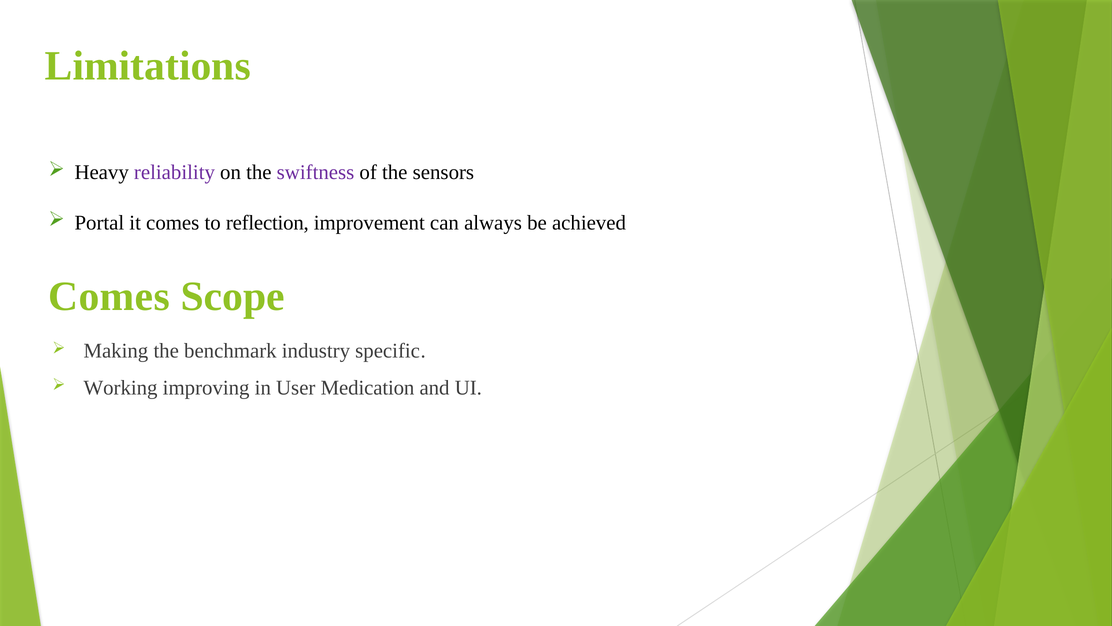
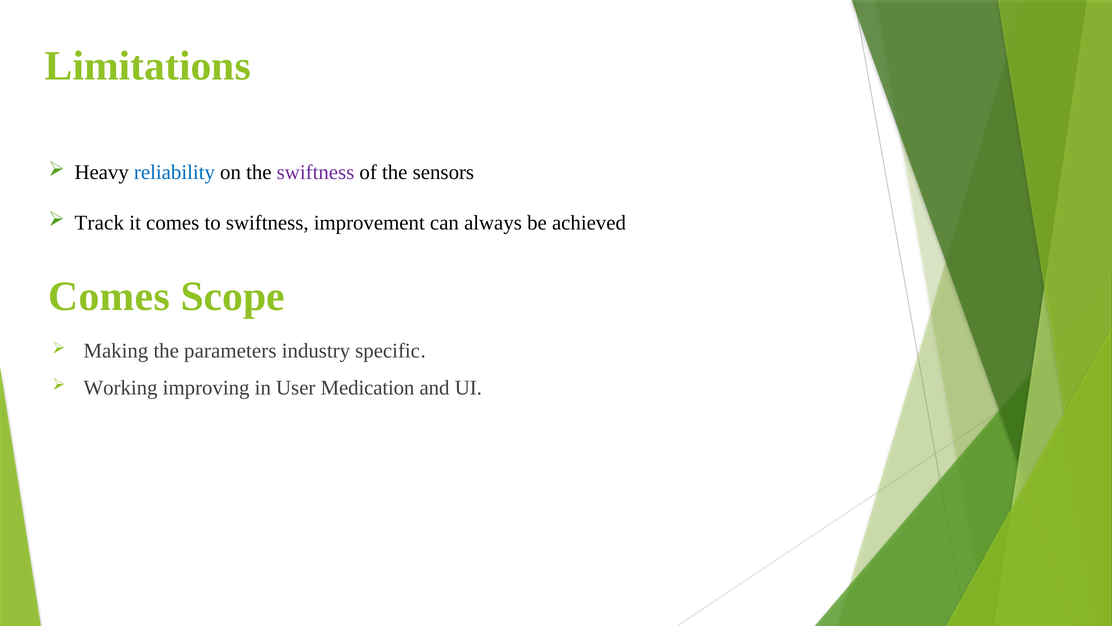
reliability colour: purple -> blue (174, 172)
Portal: Portal -> Track (99, 222)
to reflection: reflection -> swiftness (267, 222)
benchmark: benchmark -> parameters (230, 351)
